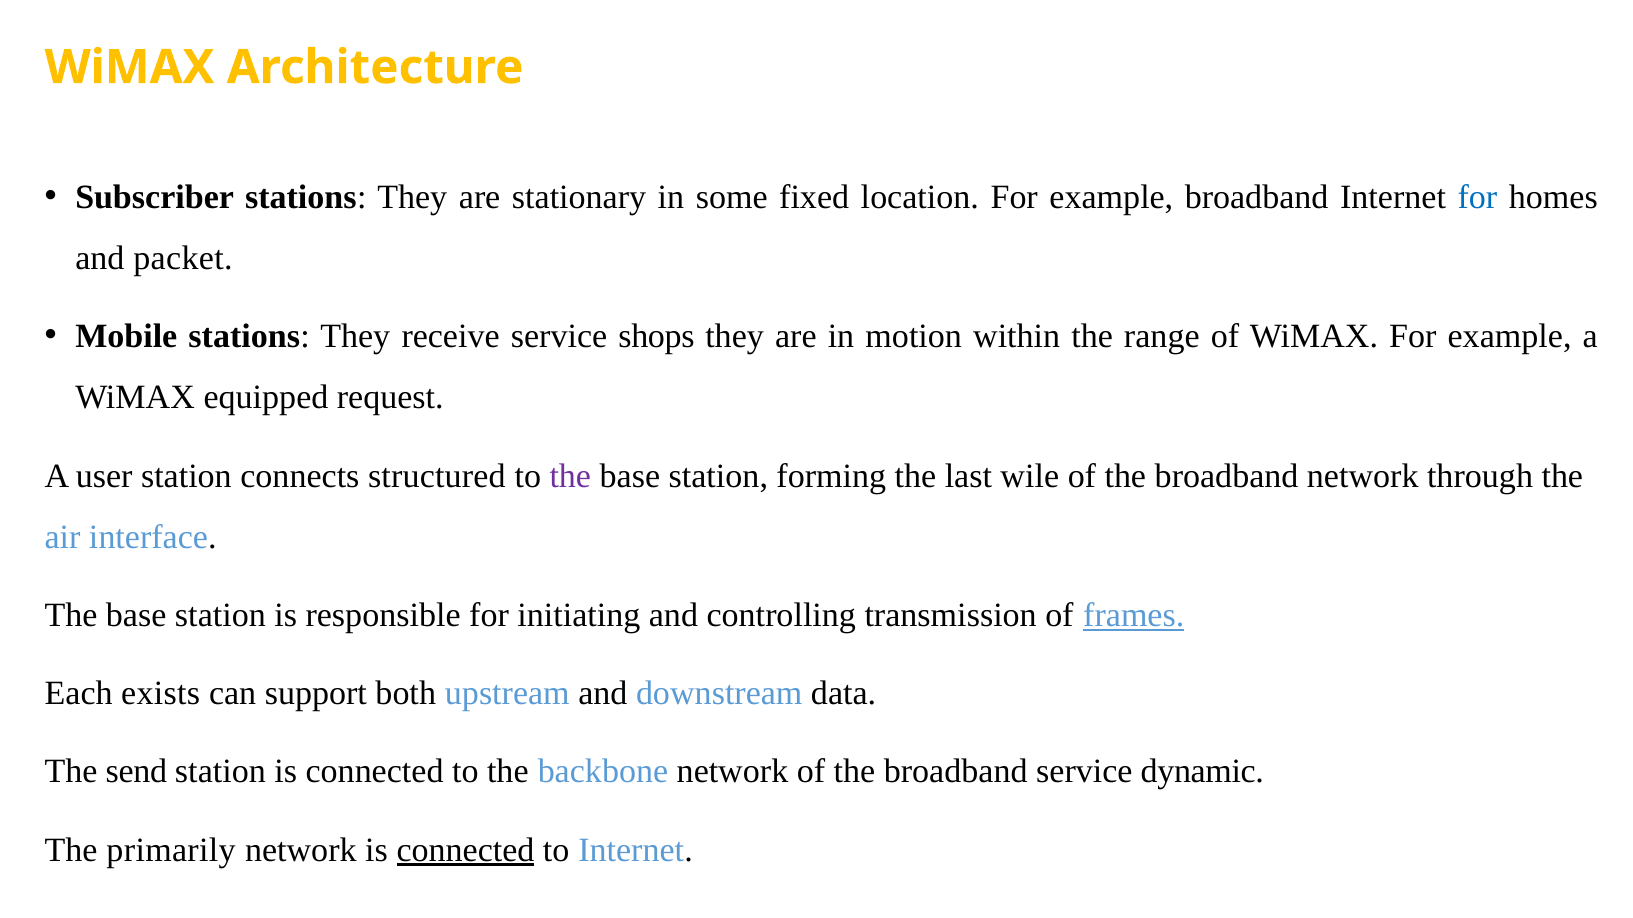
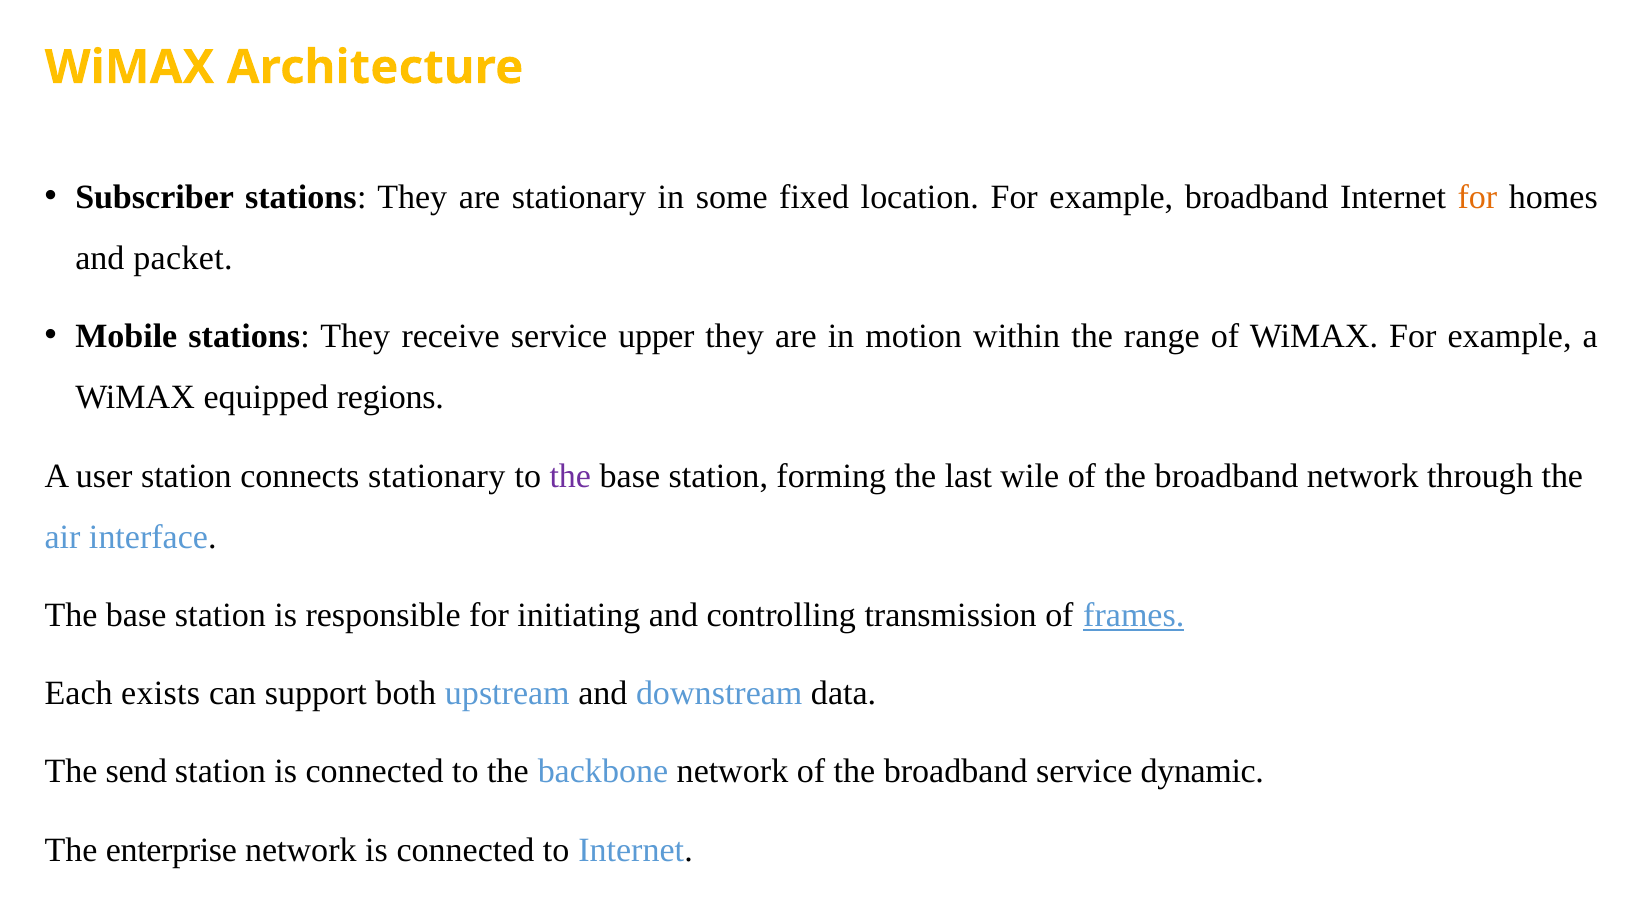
for colour: blue -> orange (1477, 197)
shops: shops -> upper (656, 337)
request: request -> regions (390, 398)
connects structured: structured -> stationary (437, 476)
primarily: primarily -> enterprise (171, 850)
connected underline: present -> none (465, 850)
